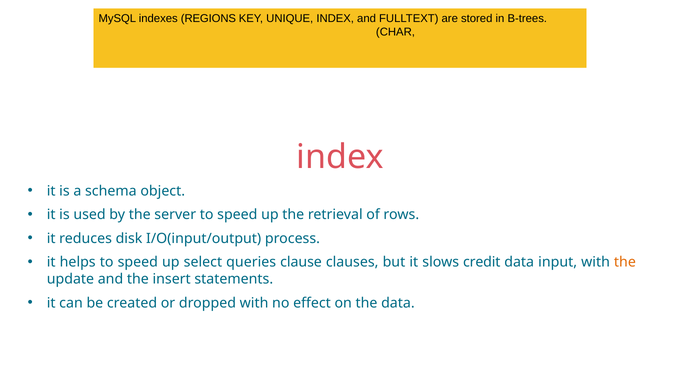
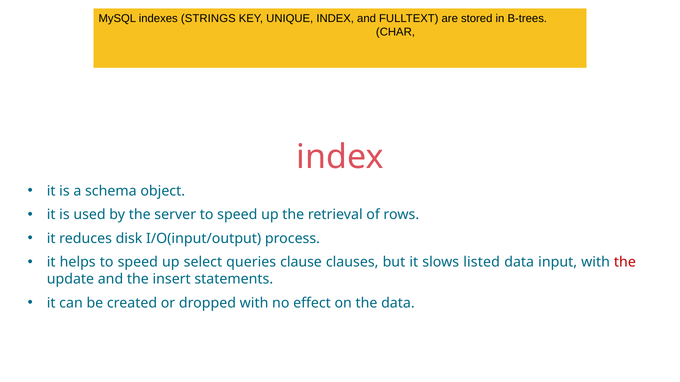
REGIONS: REGIONS -> STRINGS (208, 19)
credit: credit -> listed (482, 263)
the colour: orange -> red (625, 263)
